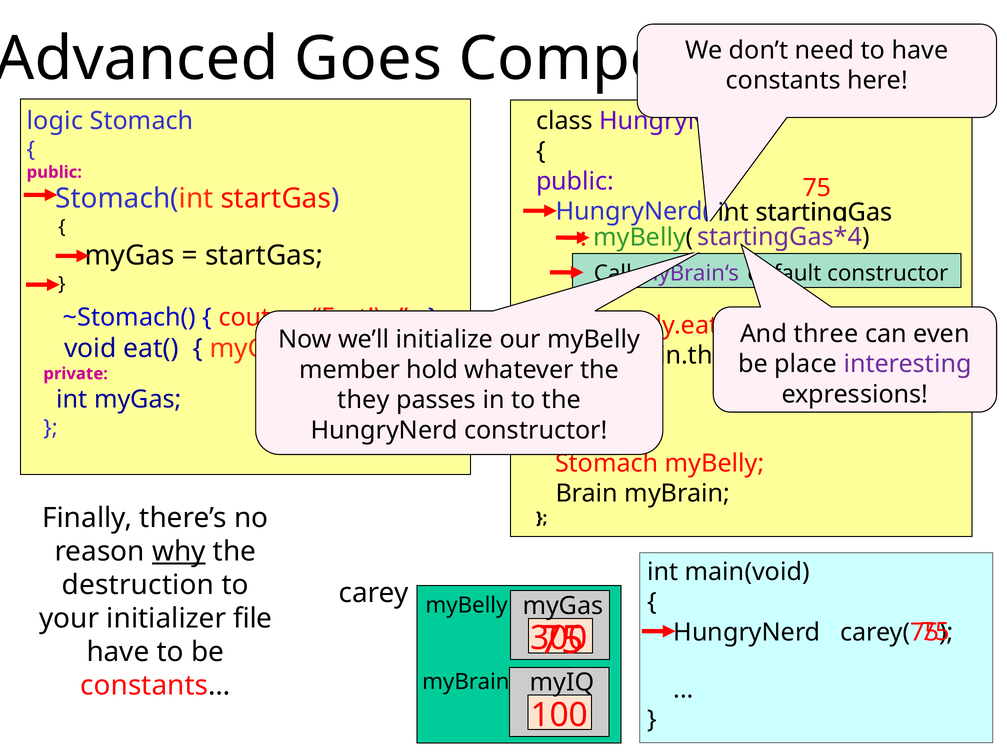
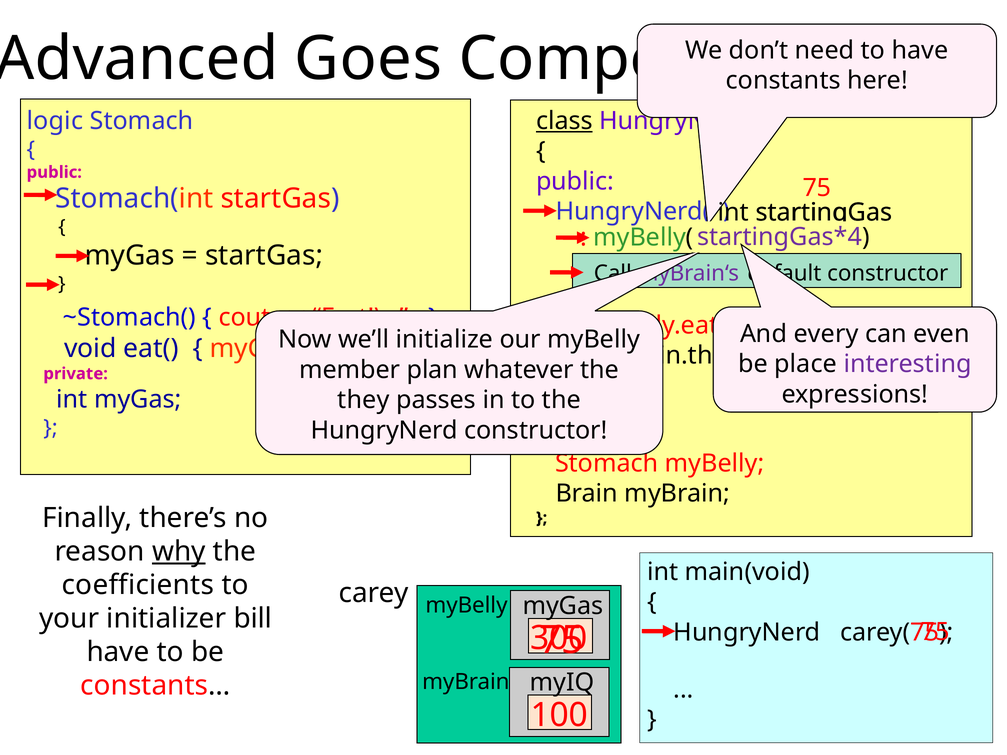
class underline: none -> present (564, 121)
three: three -> every (826, 334)
hold: hold -> plan (432, 370)
destruction: destruction -> coefficients (138, 585)
file: file -> bill (253, 619)
